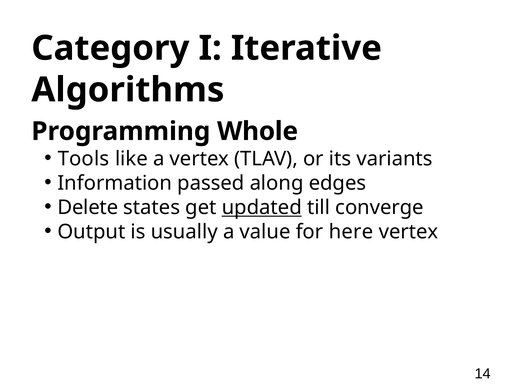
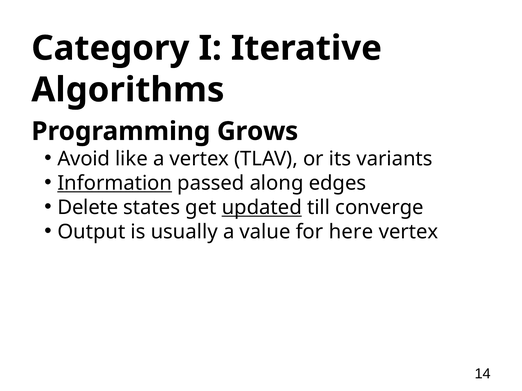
Whole: Whole -> Grows (258, 131)
Tools: Tools -> Avoid (84, 159)
Information underline: none -> present (115, 183)
